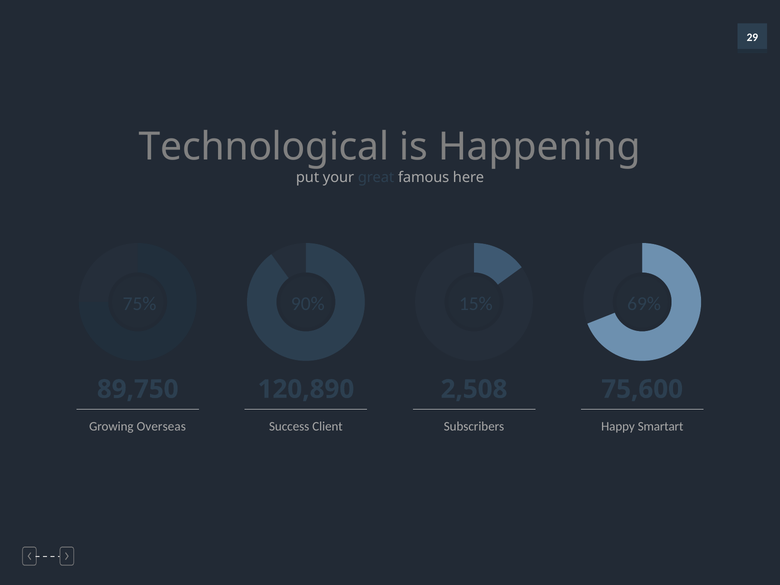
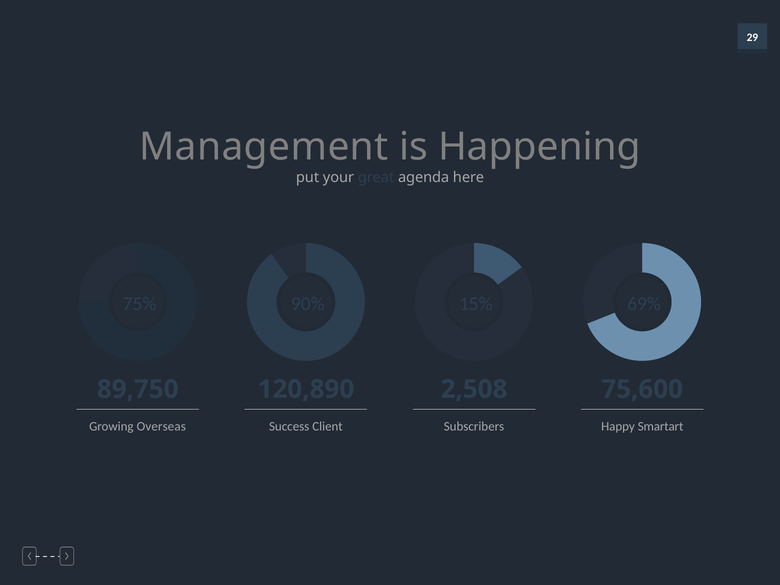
Technological: Technological -> Management (264, 147)
famous: famous -> agenda (424, 177)
